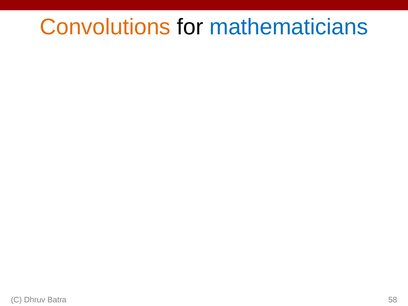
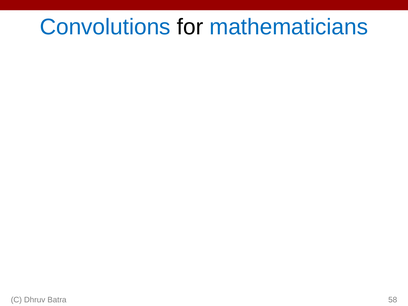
Convolutions colour: orange -> blue (105, 27)
